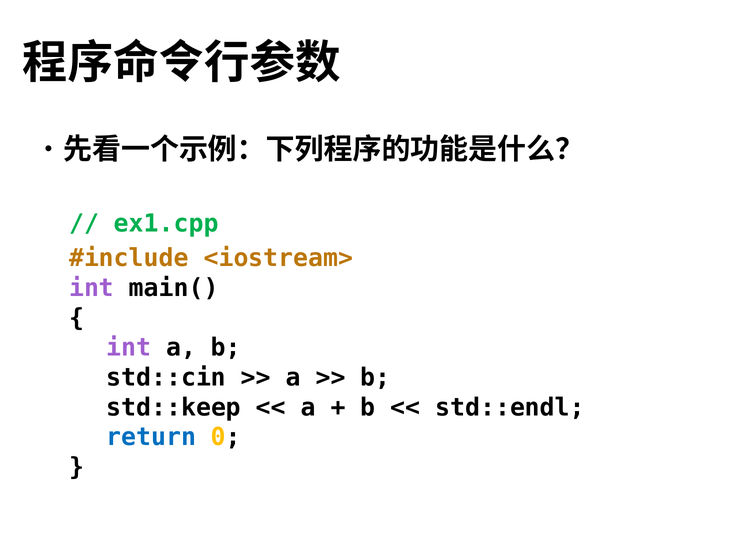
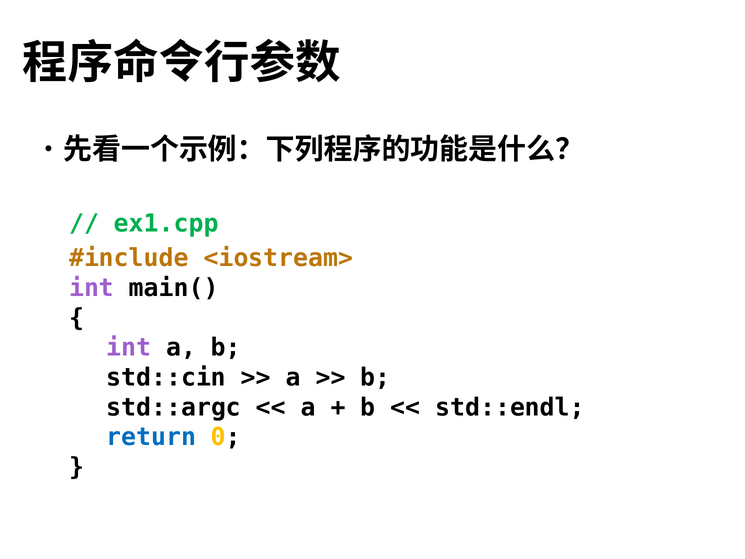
std::keep: std::keep -> std::argc (174, 407)
